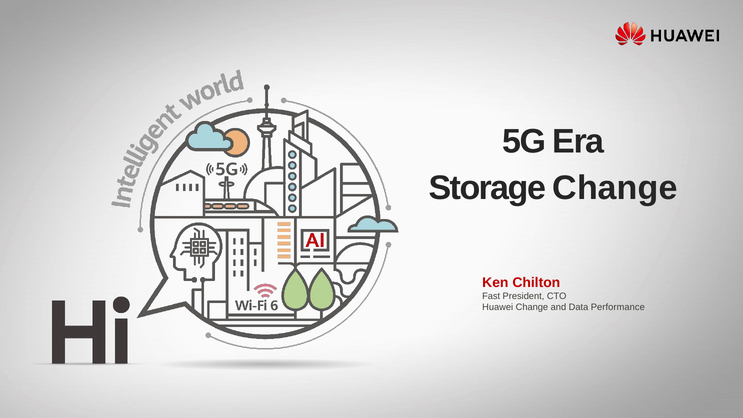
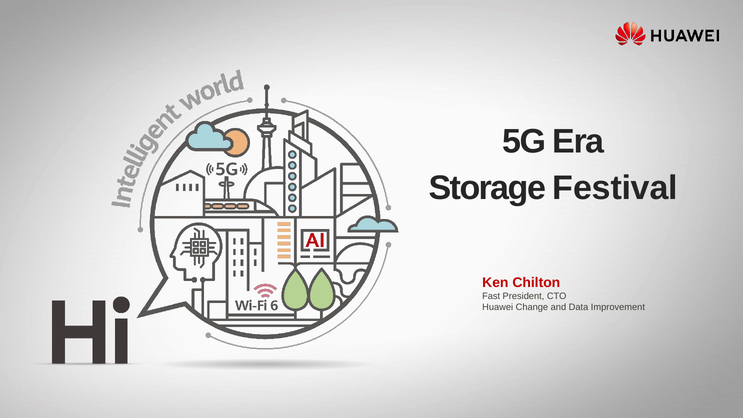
Storage Change: Change -> Festival (615, 188)
Performance: Performance -> Improvement (618, 307)
